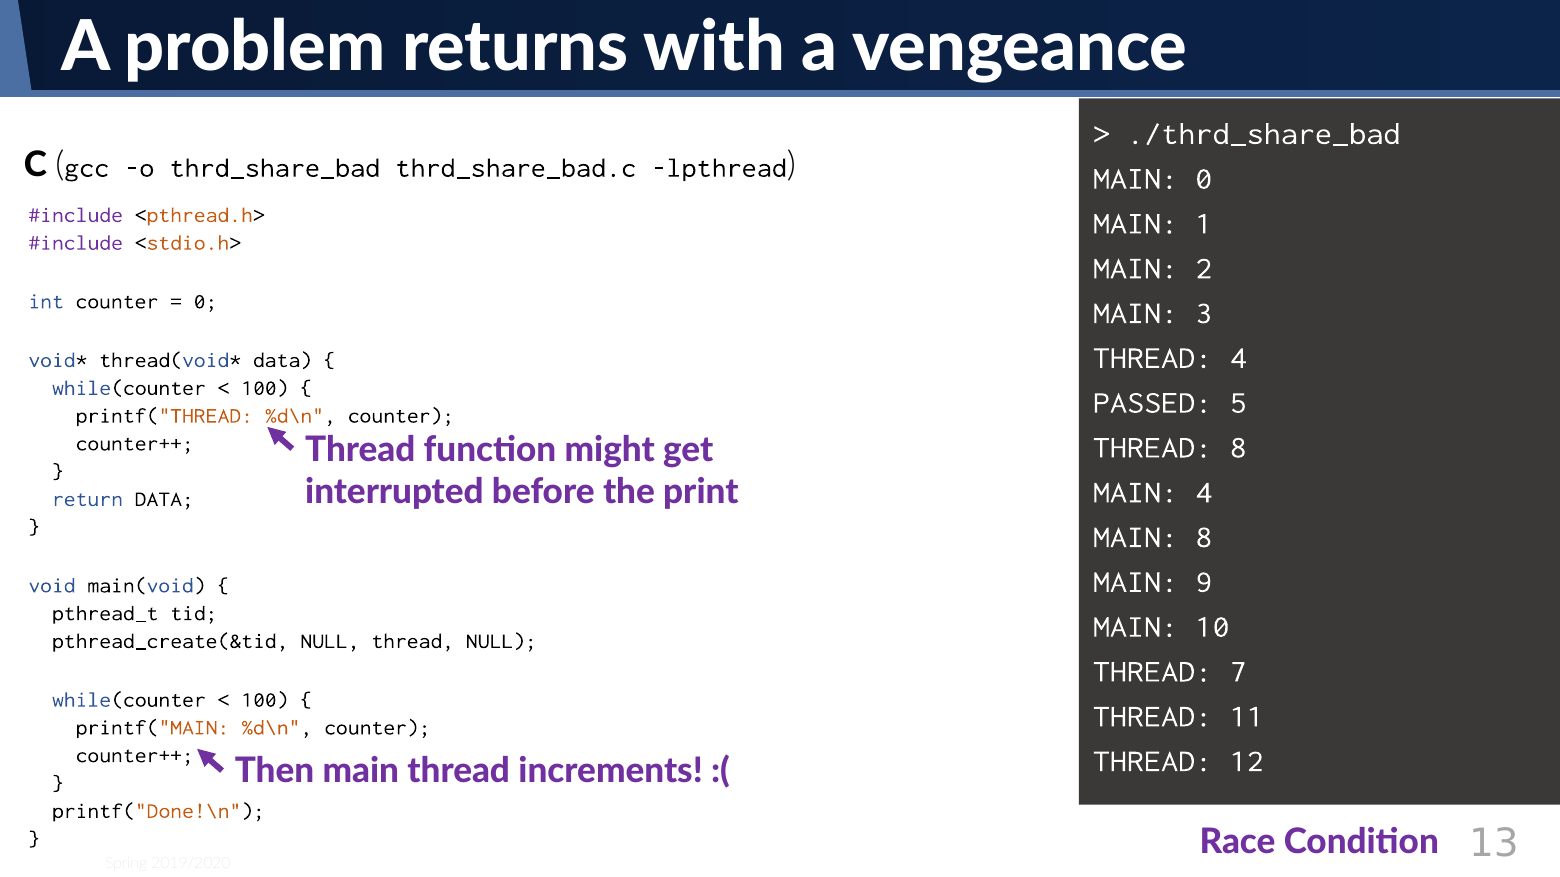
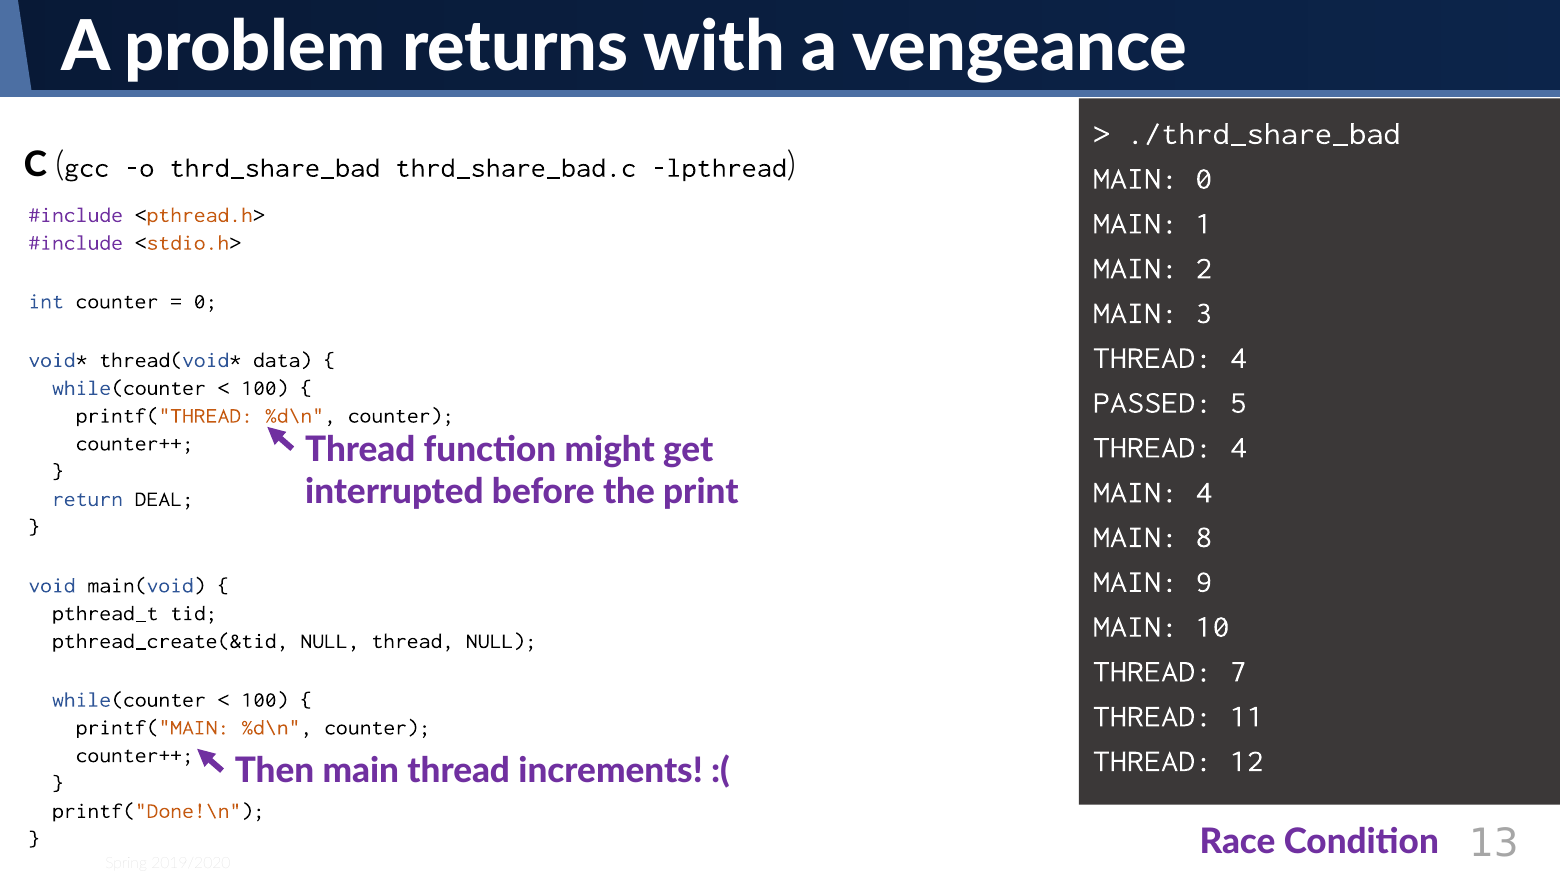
8: 8 -> 4 (1238, 447)
return DATA: DATA -> DEAL (164, 499)
